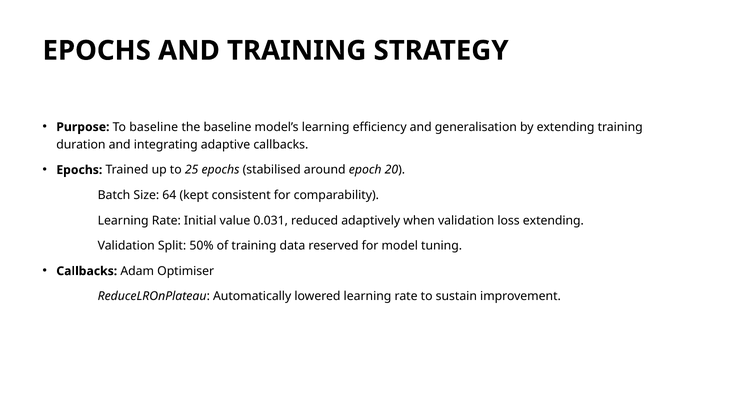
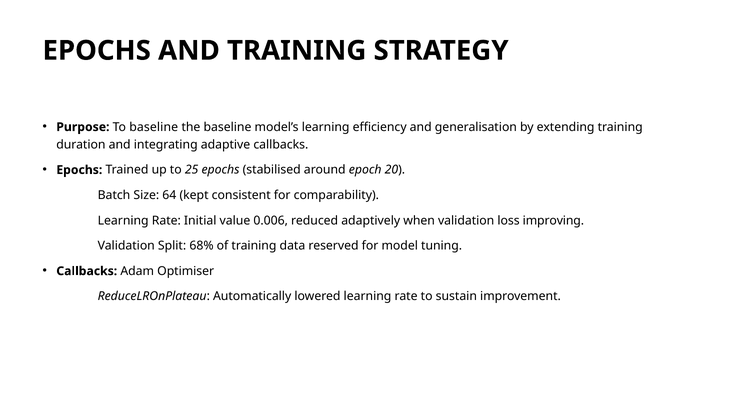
0.031: 0.031 -> 0.006 (271, 221)
loss extending: extending -> improving (553, 221)
50%: 50% -> 68% (201, 246)
